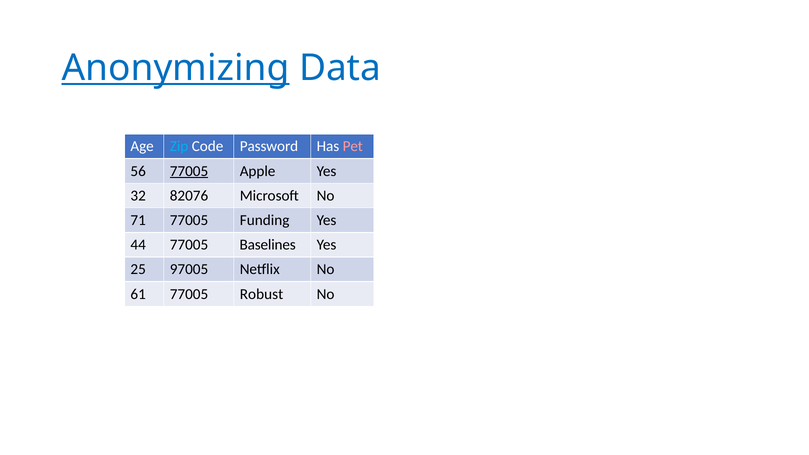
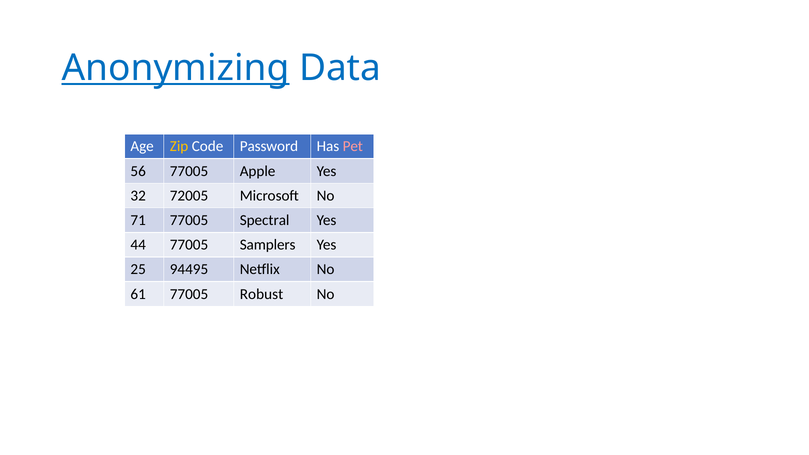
Zip colour: light blue -> yellow (179, 146)
77005 underline: present -> none (189, 171)
82076: 82076 -> 72005 (189, 196)
Funding: Funding -> Spectral (265, 220)
Baselines: Baselines -> Samplers (268, 245)
97005: 97005 -> 94495 (189, 270)
